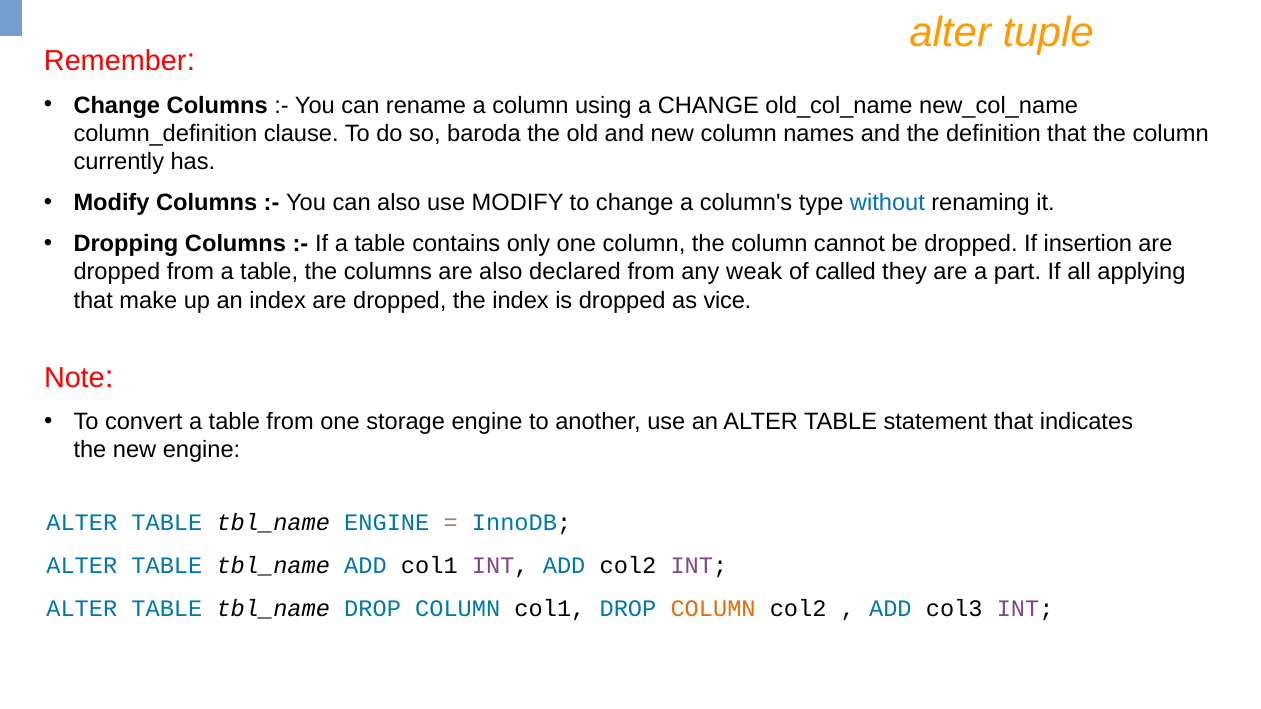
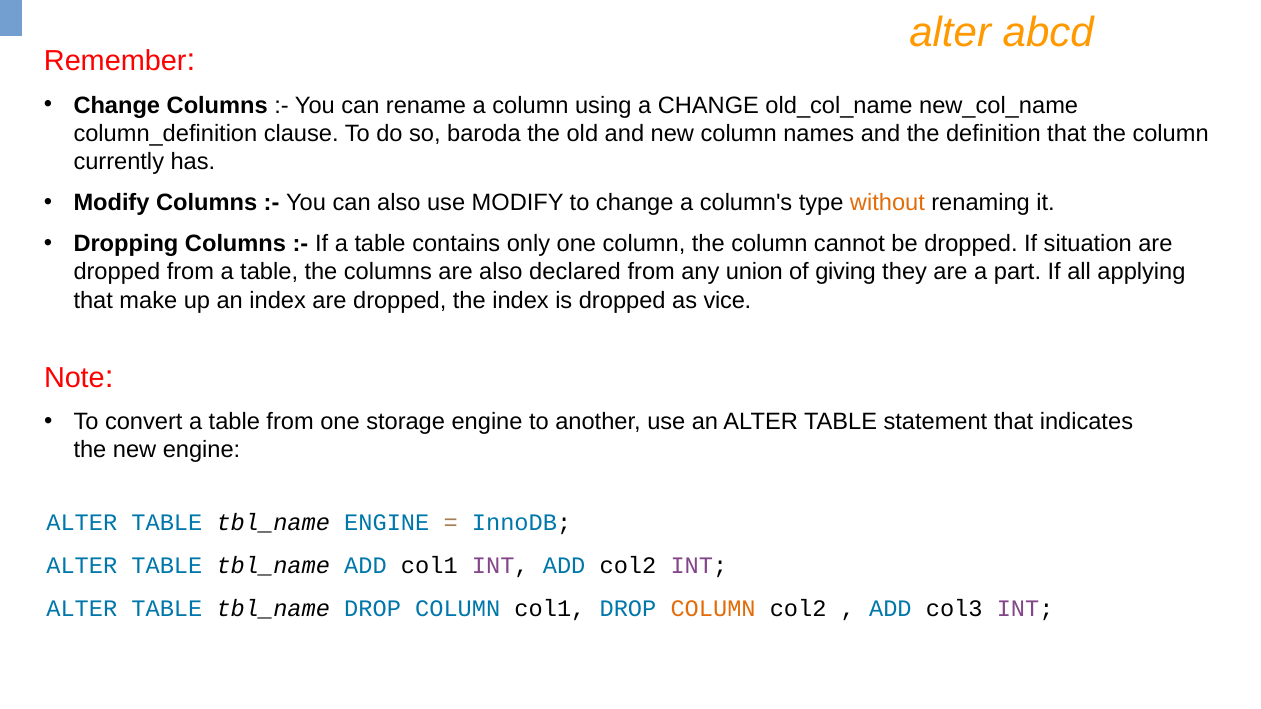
tuple: tuple -> abcd (1048, 33)
without colour: blue -> orange (887, 203)
insertion: insertion -> situation (1088, 244)
weak: weak -> union (754, 272)
called: called -> giving (846, 272)
